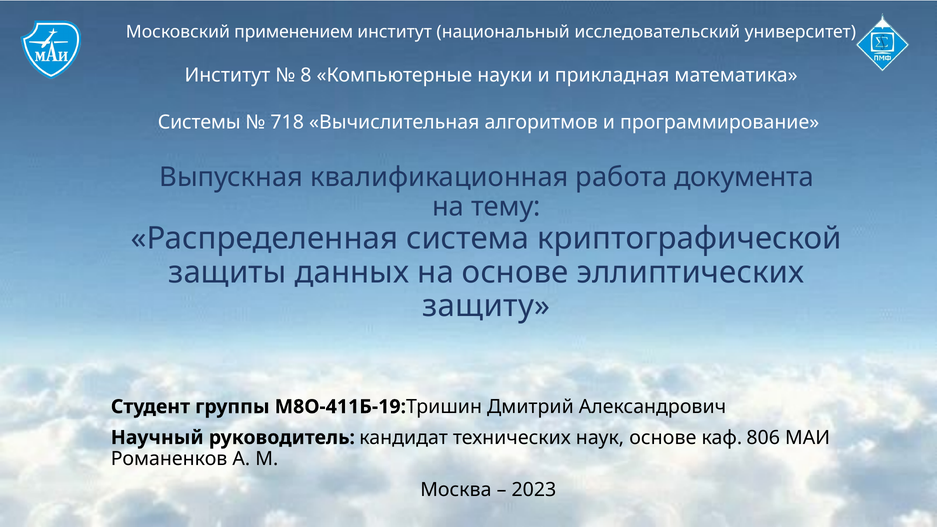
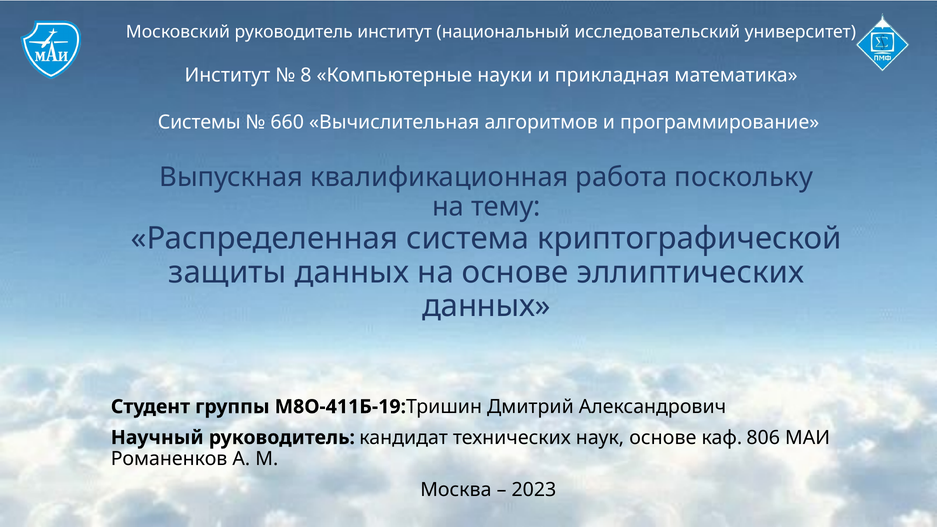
Московский применением: применением -> руководитель (294, 32)
718: 718 -> 660 (287, 122)
документа: документа -> поскольку (744, 177)
защиту: защиту -> данных (487, 306)
